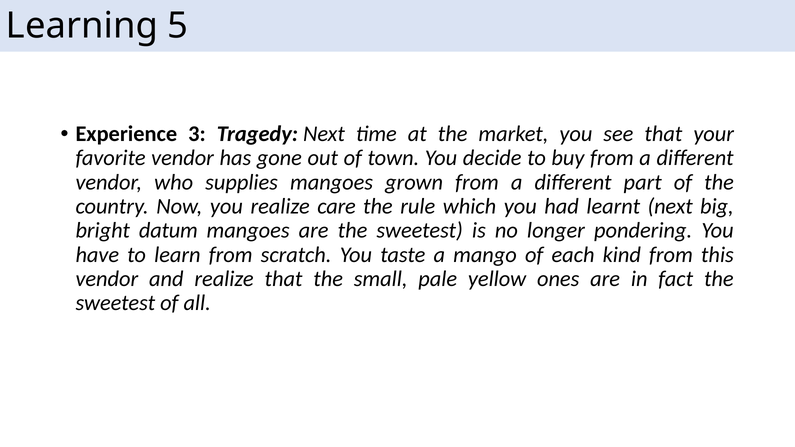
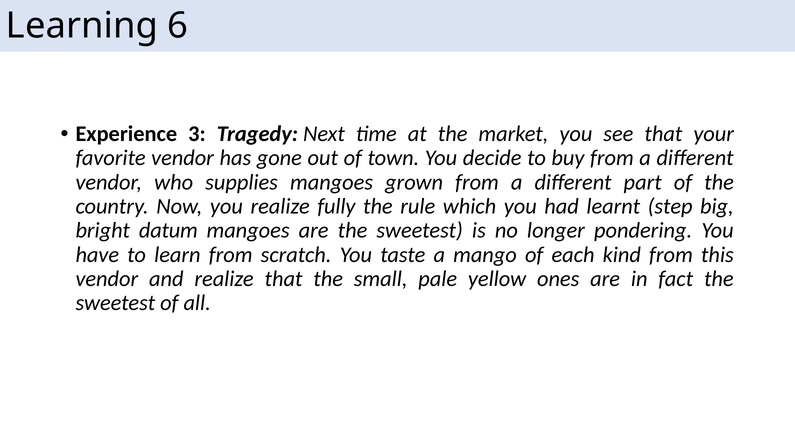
5: 5 -> 6 (178, 26)
care: care -> fully (336, 207)
learnt next: next -> step (670, 207)
